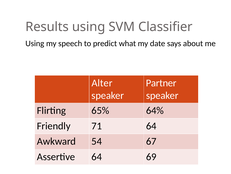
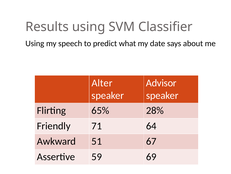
Partner: Partner -> Advisor (161, 83)
64%: 64% -> 28% (155, 110)
54: 54 -> 51 (97, 141)
Assertive 64: 64 -> 59 (97, 156)
